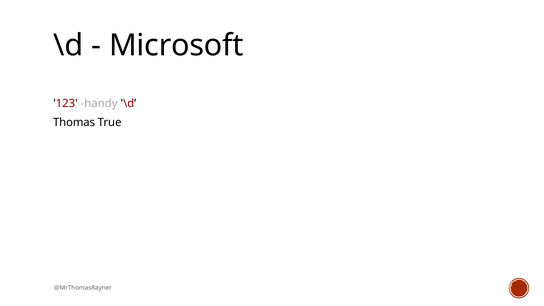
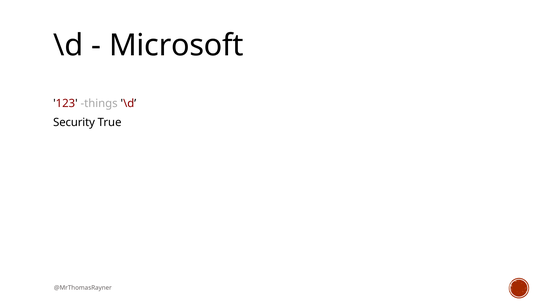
handy: handy -> things (99, 103)
Thomas: Thomas -> Security (74, 122)
